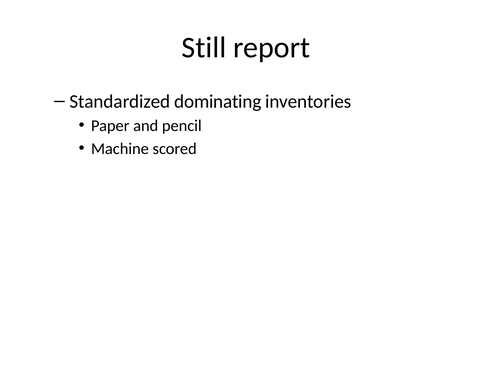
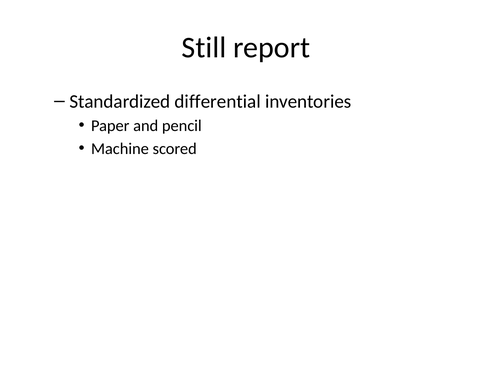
dominating: dominating -> differential (218, 101)
